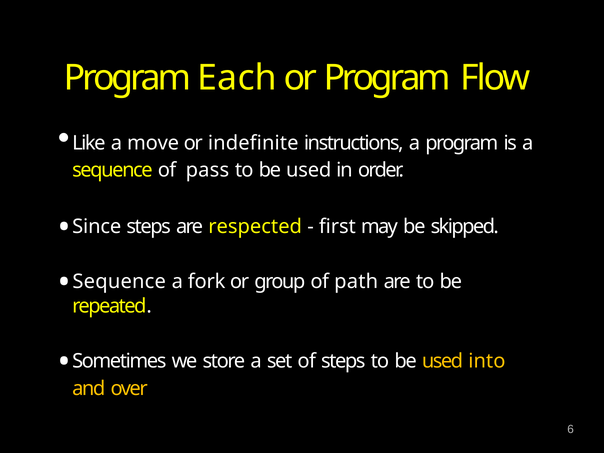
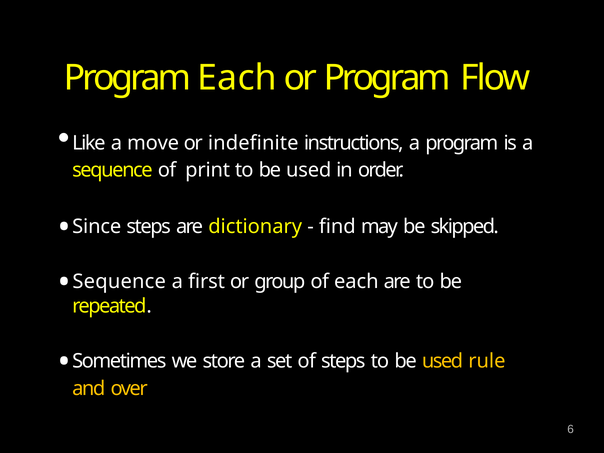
pass: pass -> print (208, 170)
respected: respected -> dictionary (255, 227)
first: first -> find (337, 227)
fork: fork -> first (207, 282)
of path: path -> each (356, 282)
into: into -> rule (487, 361)
